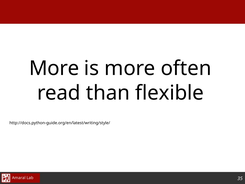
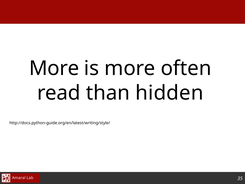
flexible: flexible -> hidden (169, 93)
